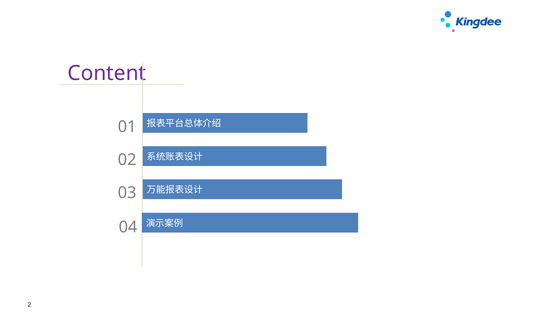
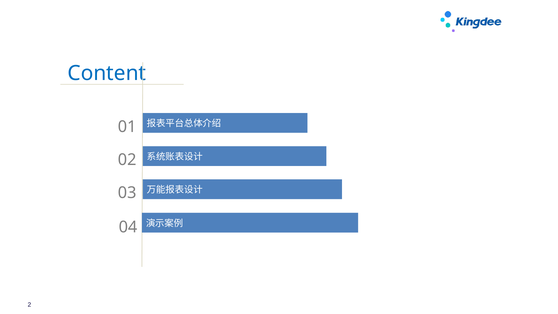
Content colour: purple -> blue (107, 73)
